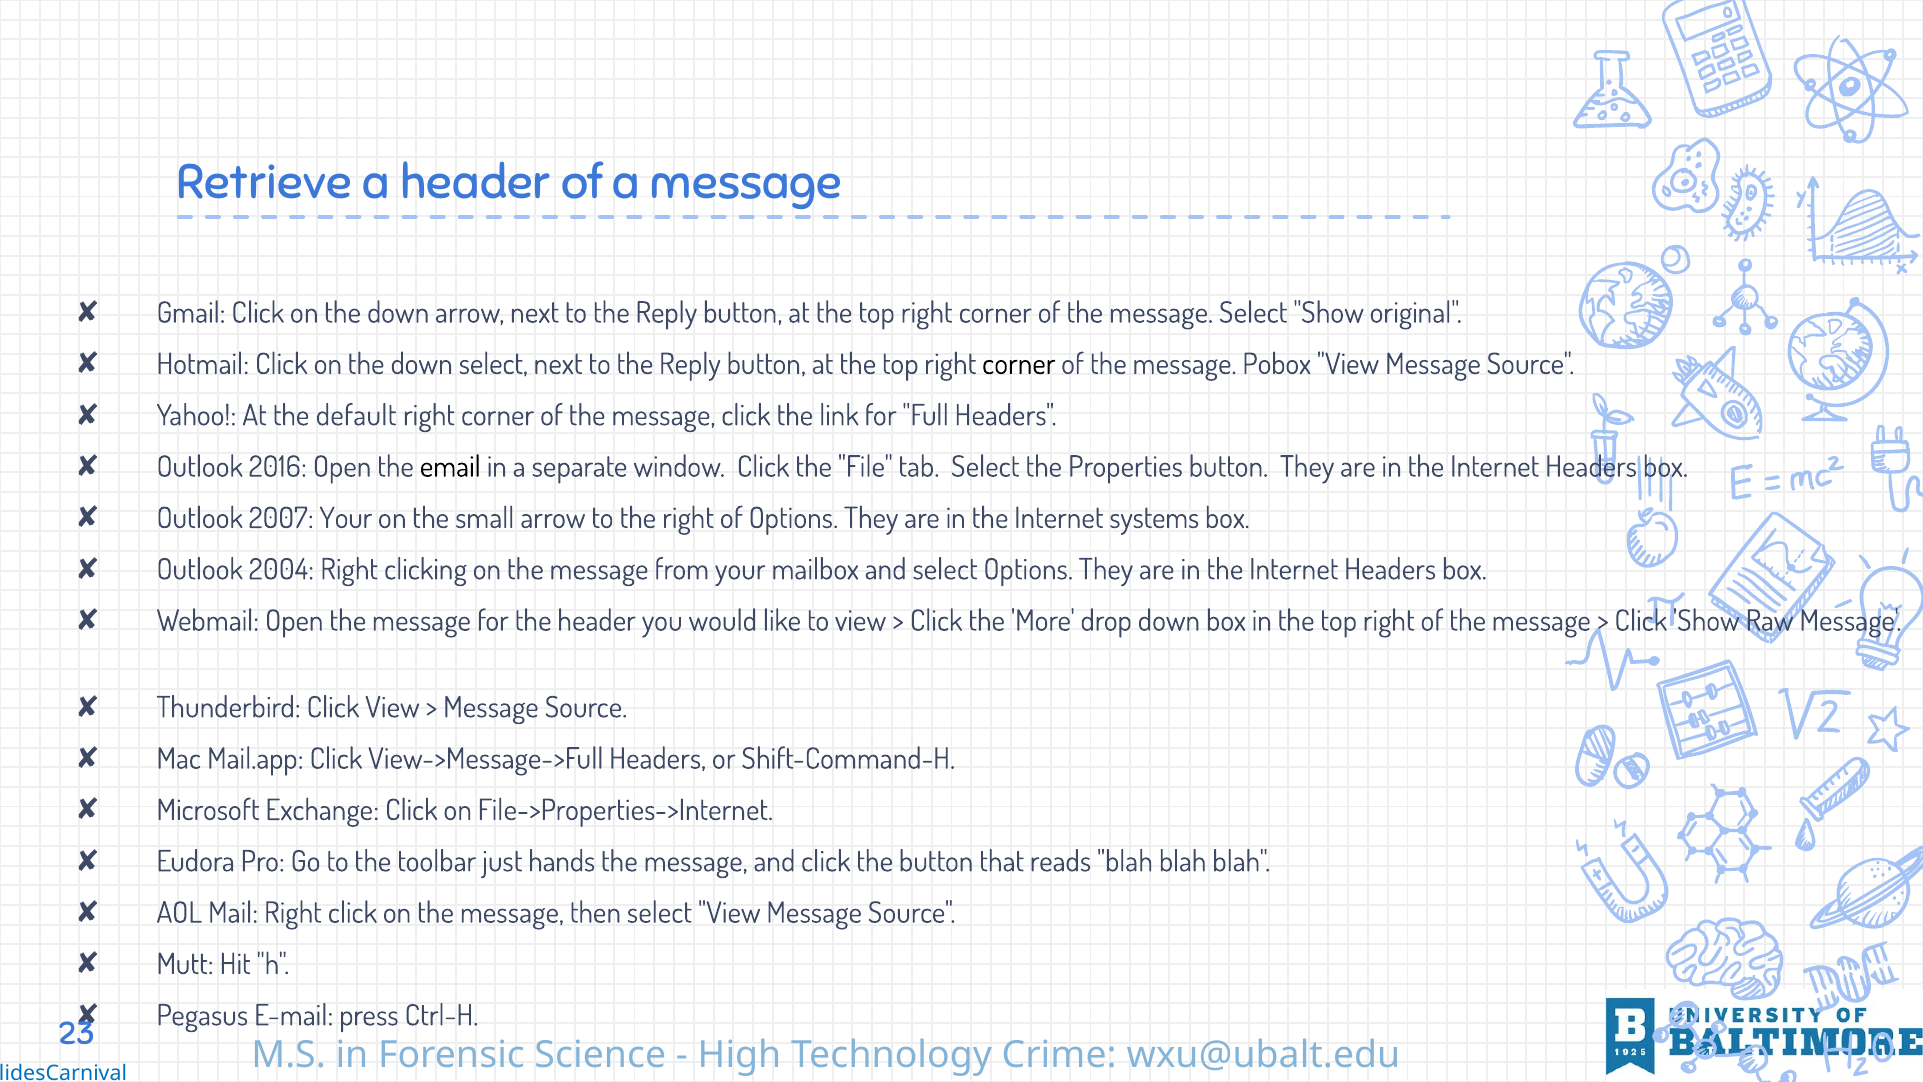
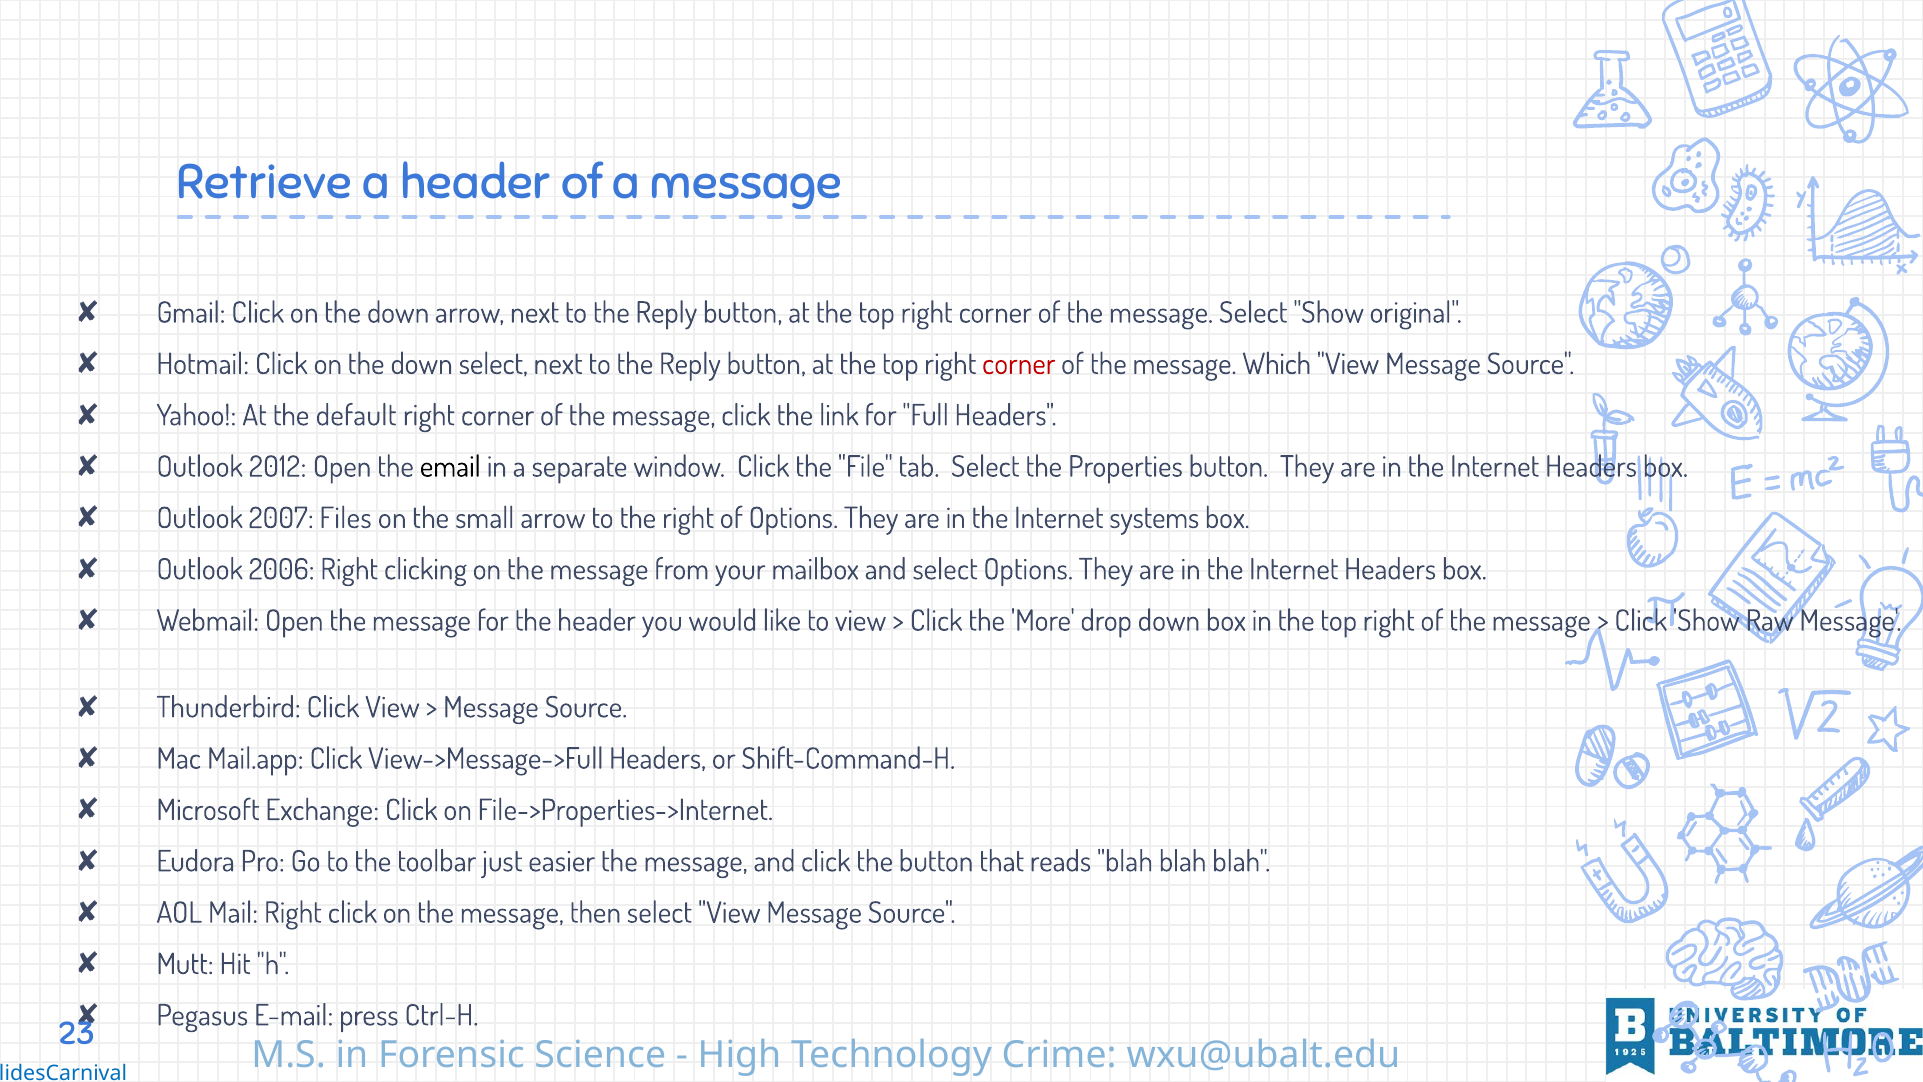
corner colour: black -> red (1019, 364)
Pobox: Pobox -> Which (1277, 364)
2016: 2016 -> 2012 (278, 467)
2007 Your: Your -> Files (346, 518)
2004: 2004 -> 2006 (282, 570)
hands: hands -> easier (562, 861)
